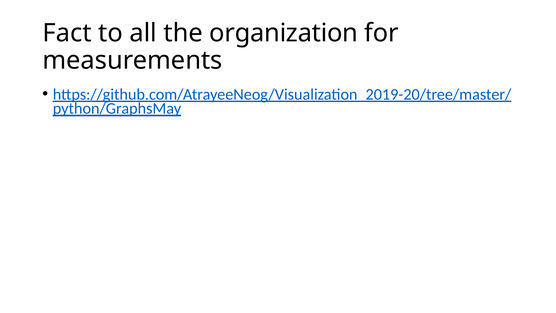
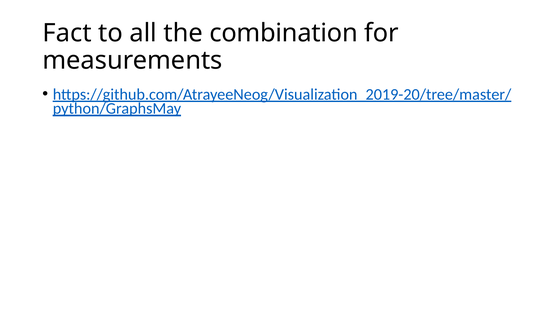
organization: organization -> combination (284, 33)
